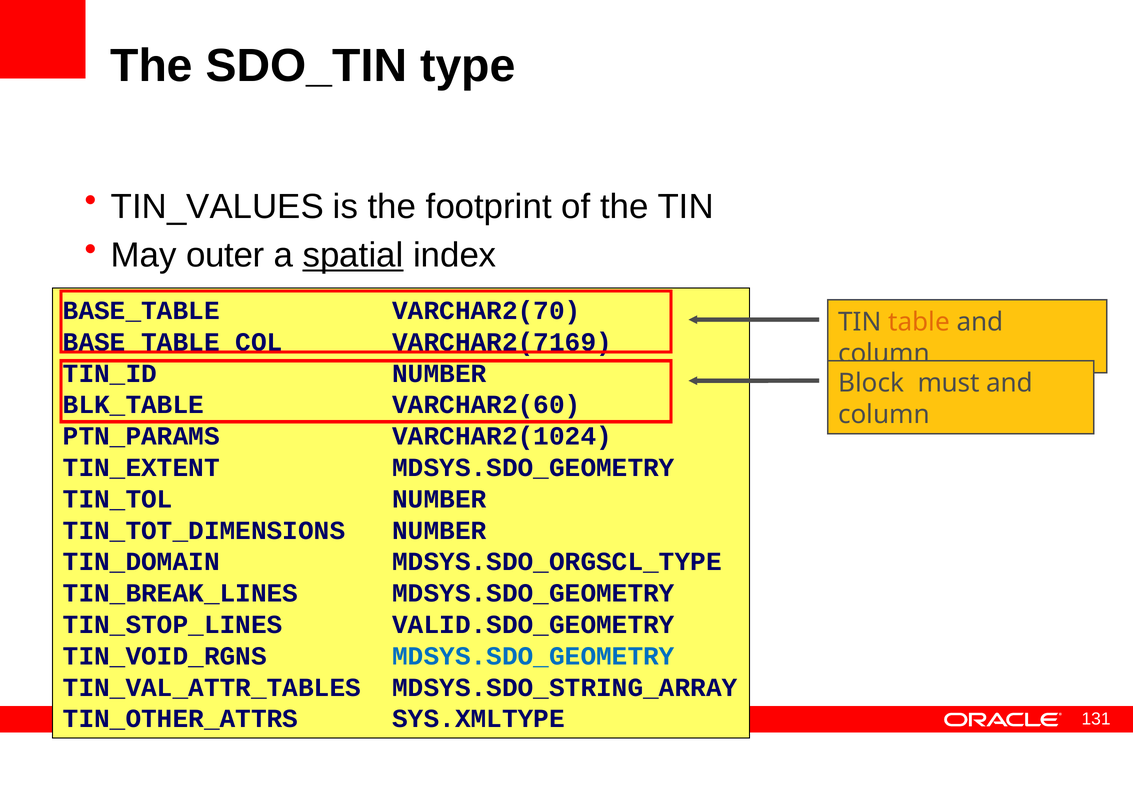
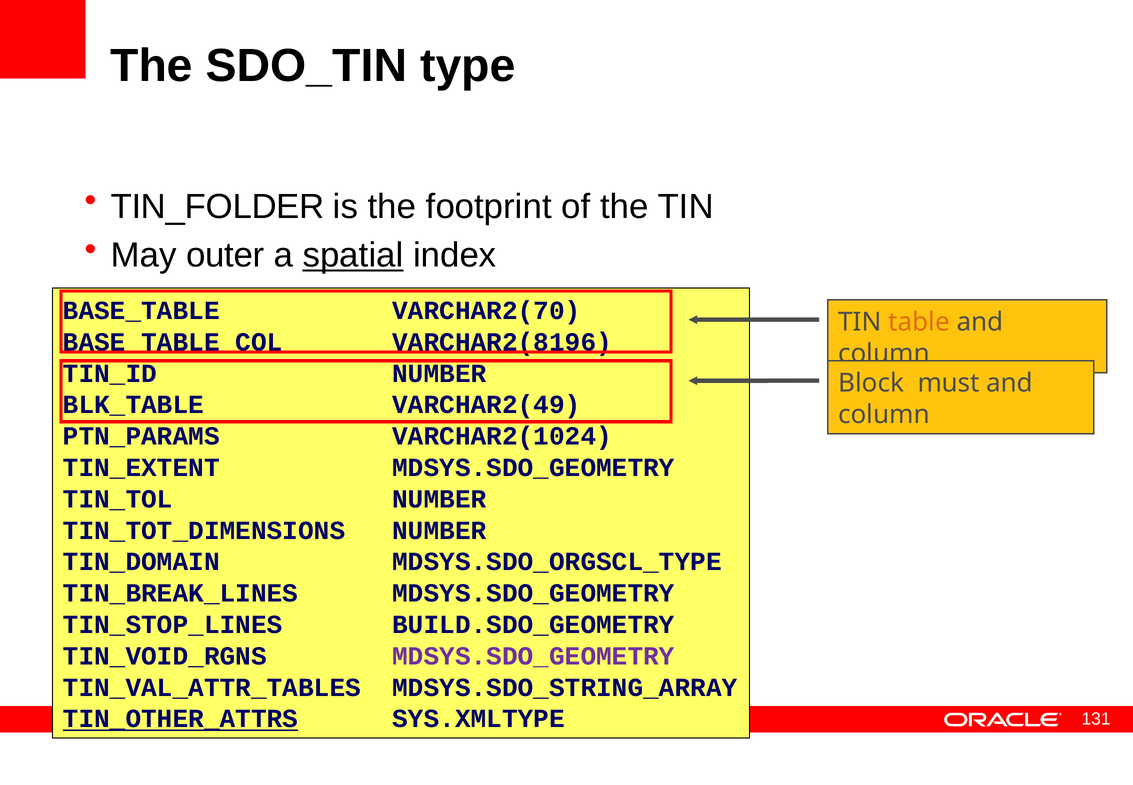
TIN_VALUES: TIN_VALUES -> TIN_FOLDER (218, 206)
VARCHAR2(7169: VARCHAR2(7169 -> VARCHAR2(8196 (502, 342)
VARCHAR2(60: VARCHAR2(60 -> VARCHAR2(49 (486, 404)
VALID.SDO_GEOMETRY: VALID.SDO_GEOMETRY -> BUILD.SDO_GEOMETRY (533, 624)
MDSYS.SDO_GEOMETRY colour: blue -> purple (533, 655)
TIN_OTHER_ATTRS underline: none -> present (180, 718)
